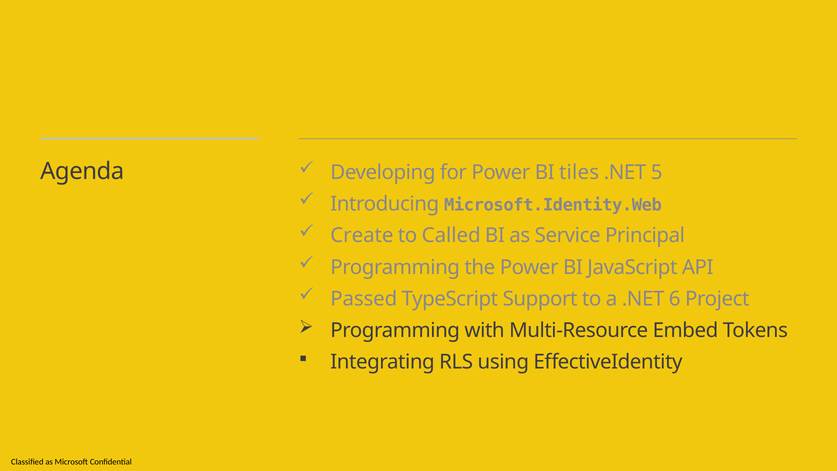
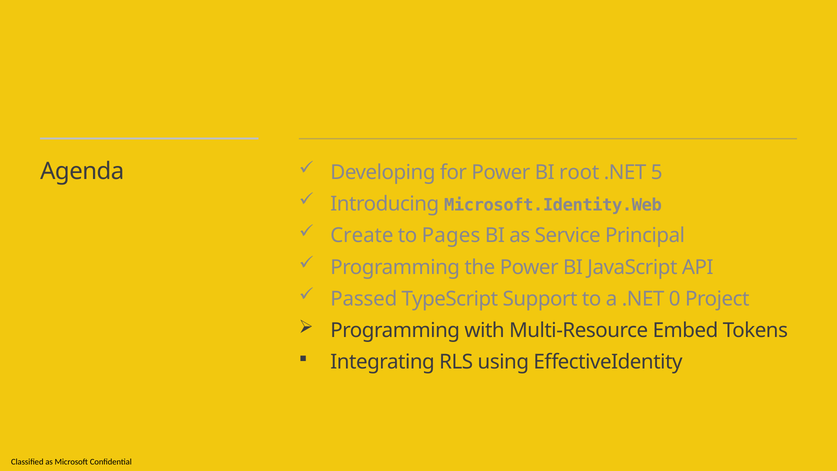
tiles: tiles -> root (579, 172)
Called: Called -> Pages (451, 235)
6: 6 -> 0 (675, 299)
